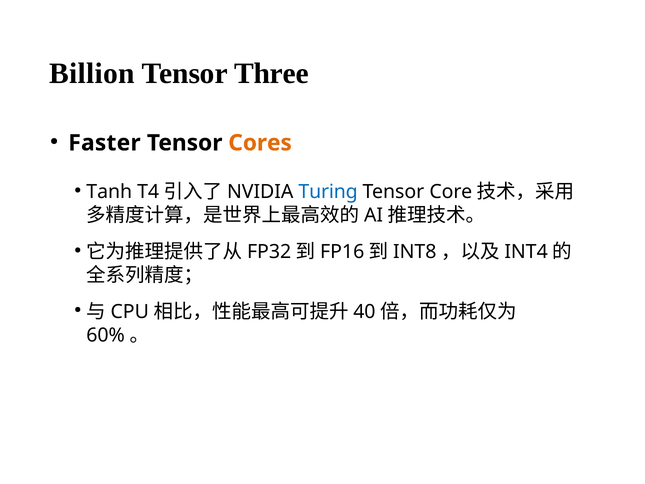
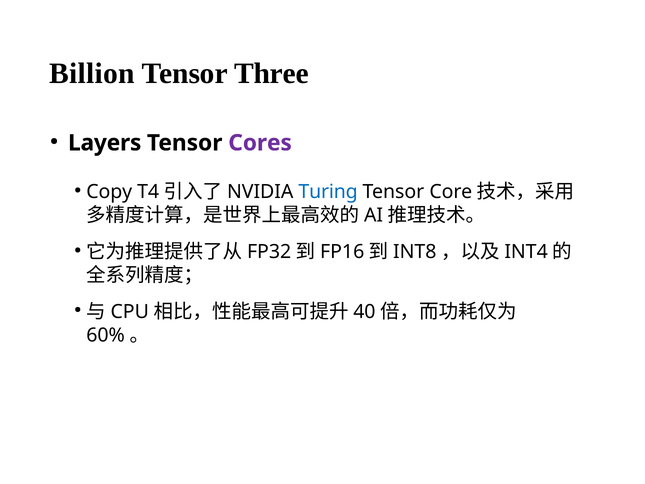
Faster: Faster -> Layers (105, 143)
Cores colour: orange -> purple (260, 143)
Tanh: Tanh -> Copy (109, 192)
